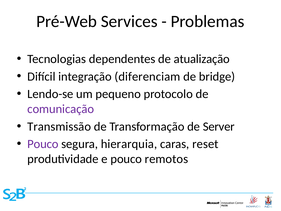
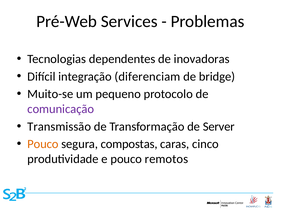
atualização: atualização -> inovadoras (202, 59)
Lendo-se: Lendo-se -> Muito-se (50, 94)
Pouco colour: purple -> orange (43, 144)
hierarquia: hierarquia -> compostas (129, 144)
reset: reset -> cinco (205, 144)
